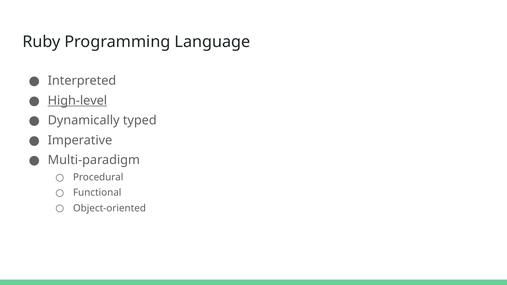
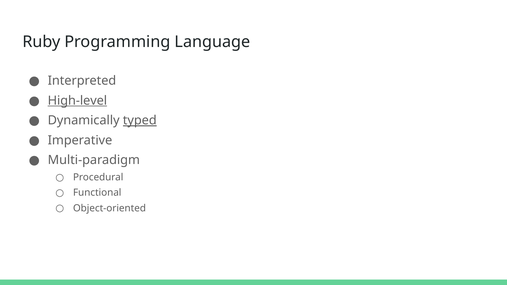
typed underline: none -> present (140, 121)
